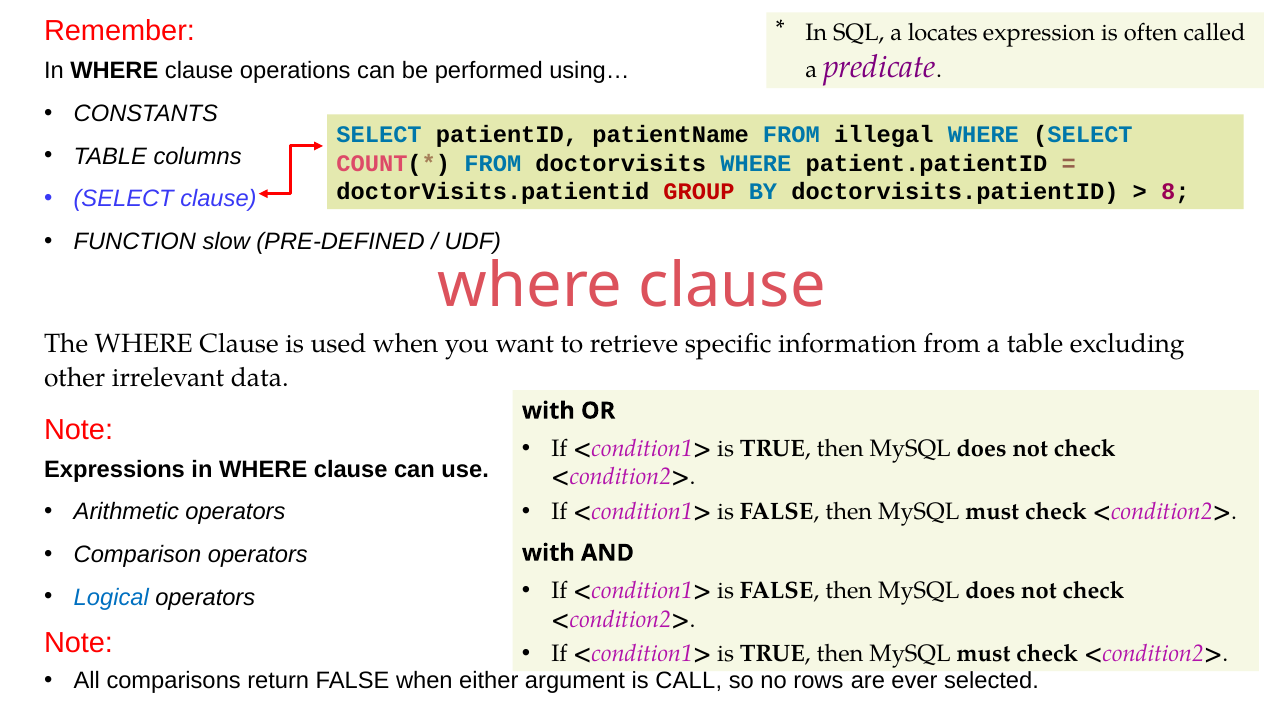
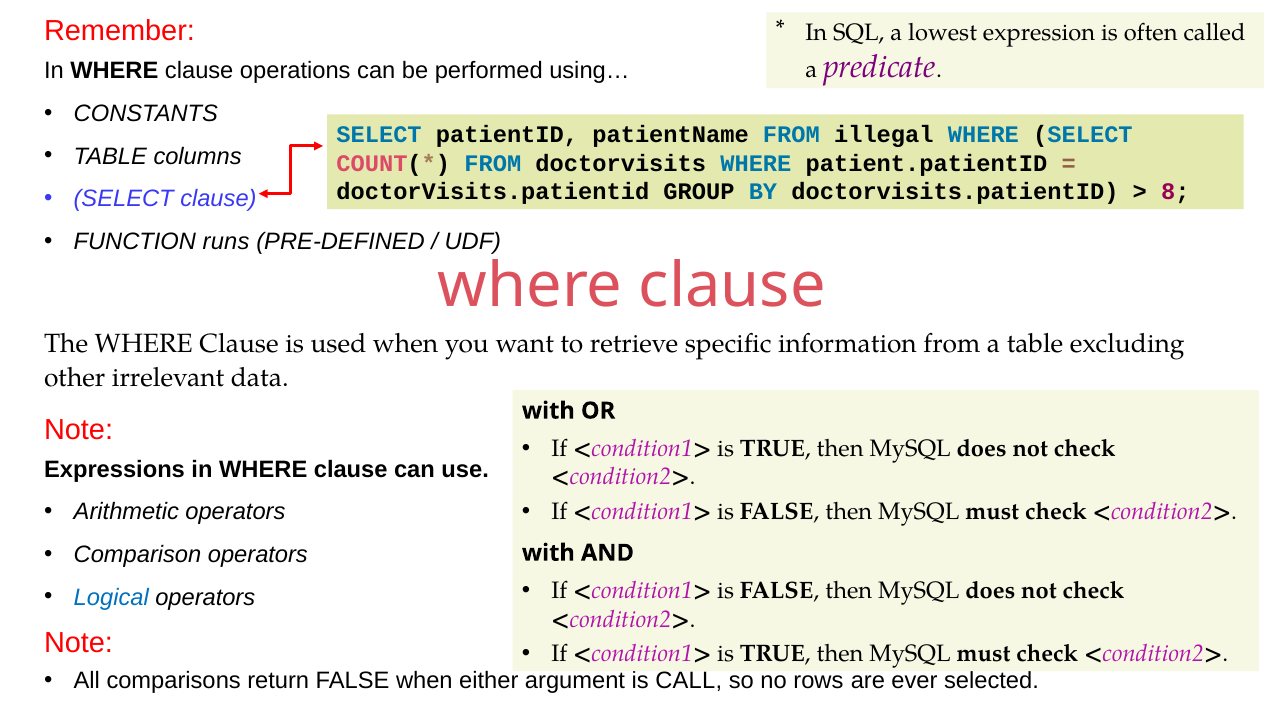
locates: locates -> lowest (943, 33)
GROUP colour: red -> black (699, 192)
slow: slow -> runs (226, 242)
